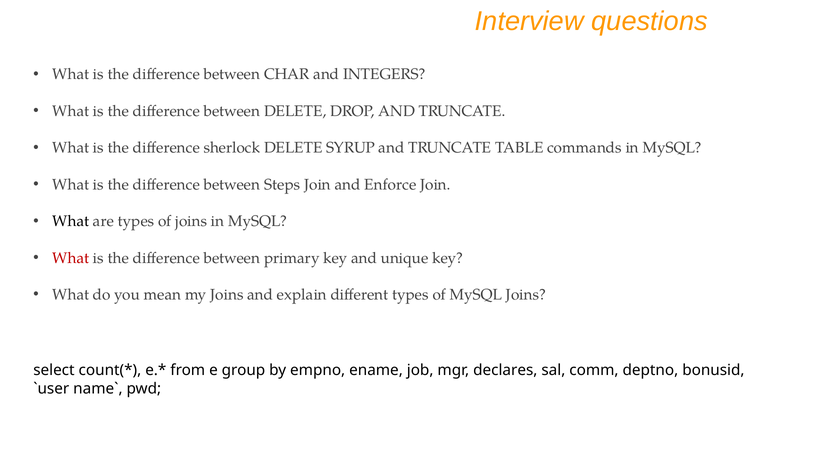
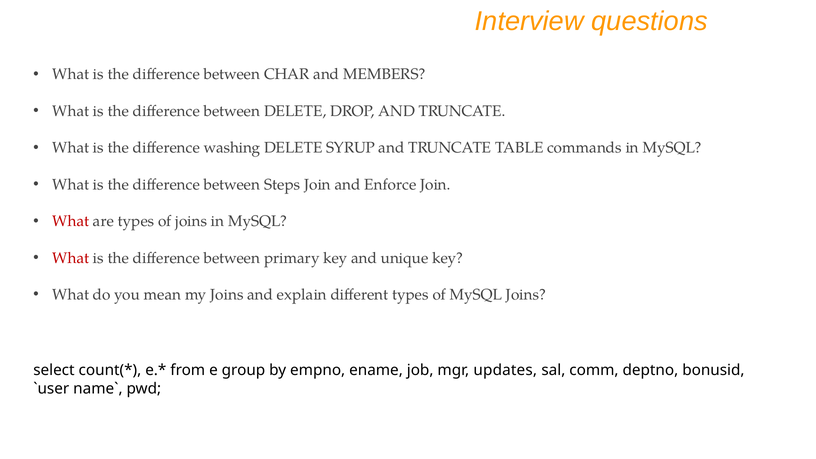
INTEGERS: INTEGERS -> MEMBERS (384, 74)
sherlock: sherlock -> washing (232, 148)
What colour: black -> red (71, 221)
declares: declares -> updates (505, 370)
